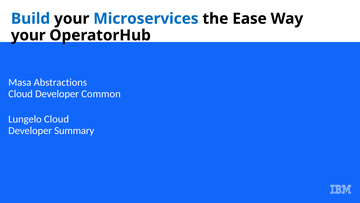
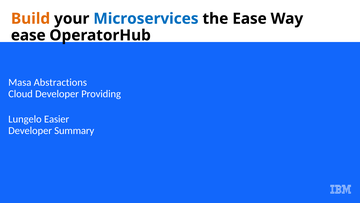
Build colour: blue -> orange (31, 19)
your: your -> ease (28, 35)
Common: Common -> Providing (101, 94)
Lungelo Cloud: Cloud -> Easier (57, 119)
